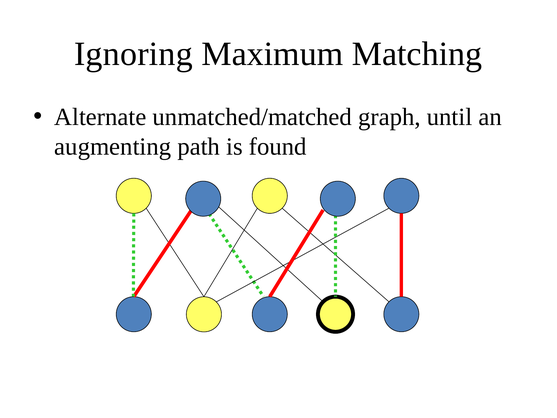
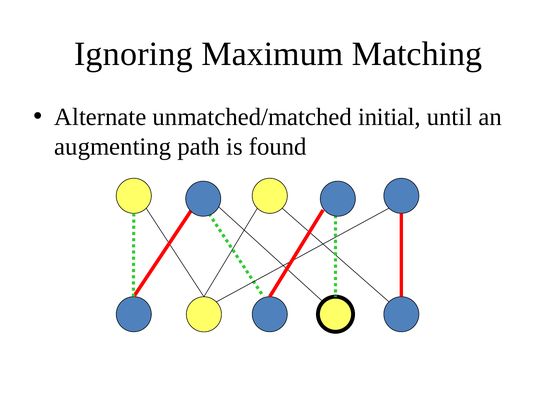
graph: graph -> initial (389, 117)
